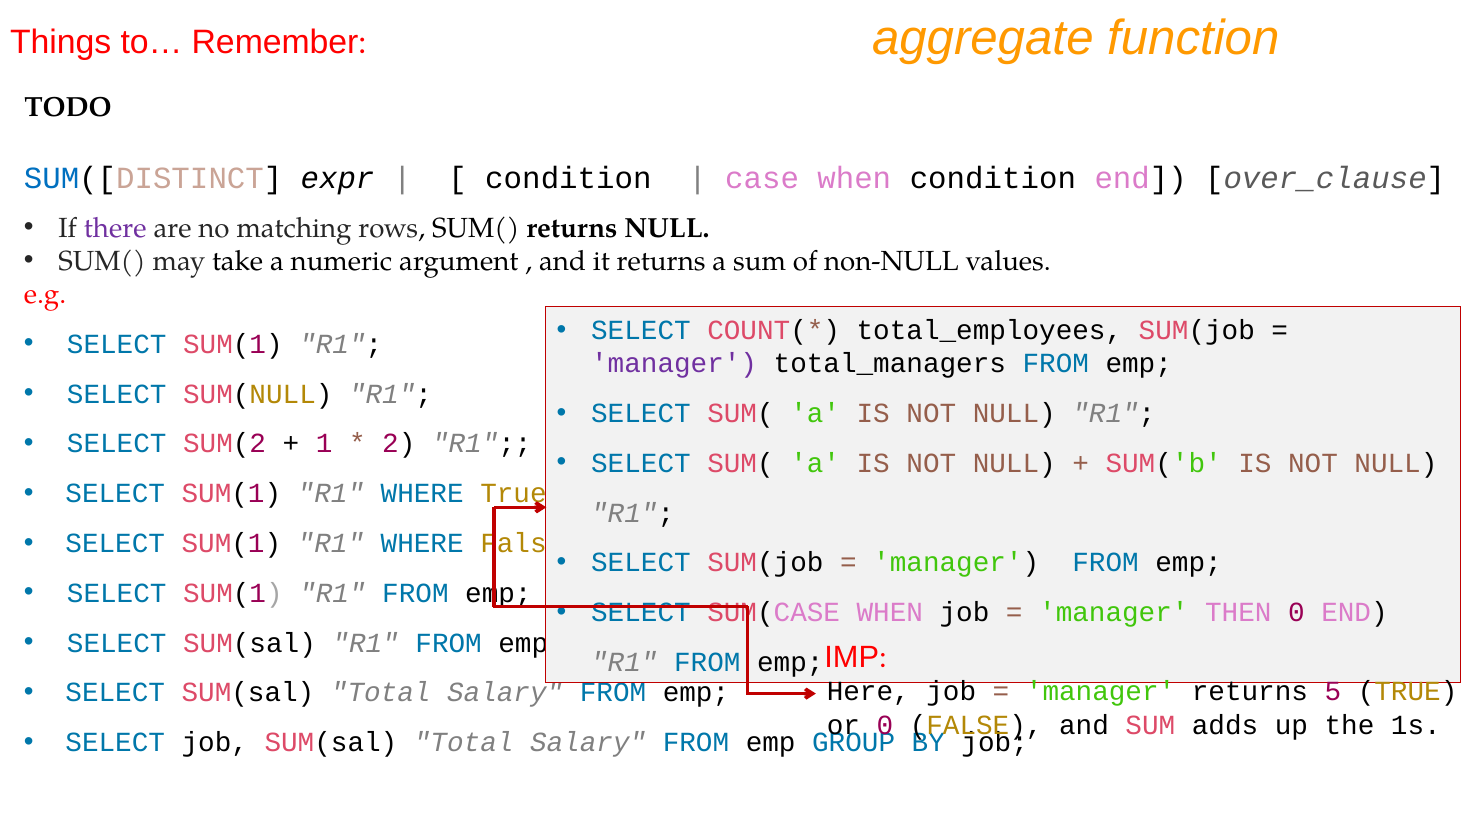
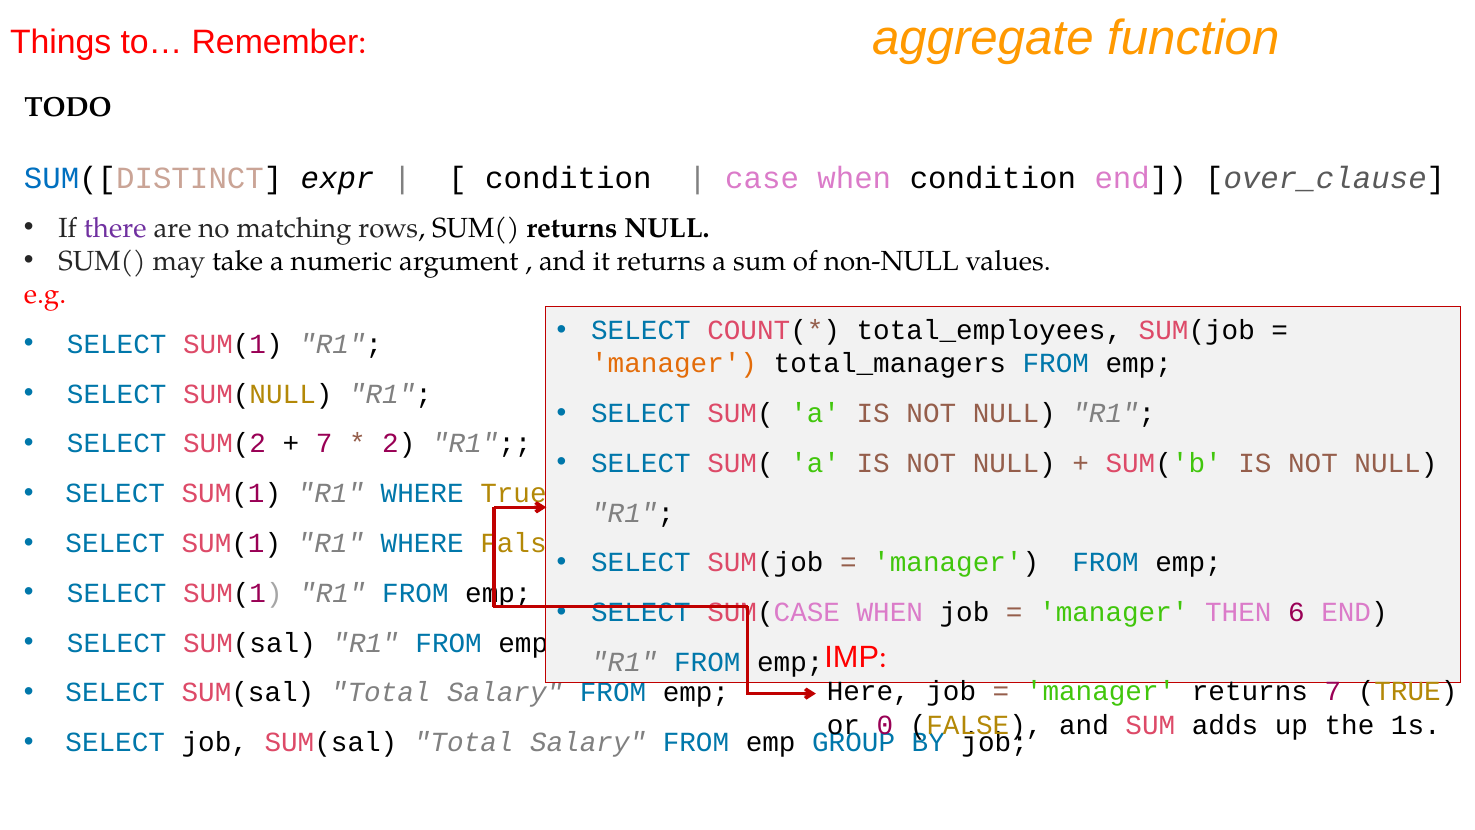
manager colour: purple -> orange (674, 363)
1: 1 -> 7 (324, 444)
THEN 0: 0 -> 6 (1296, 612)
returns 5: 5 -> 7 (1333, 692)
